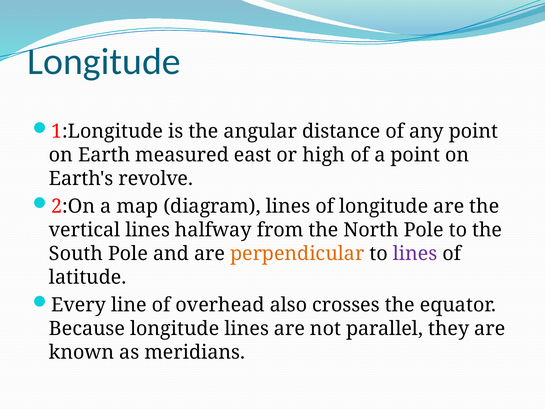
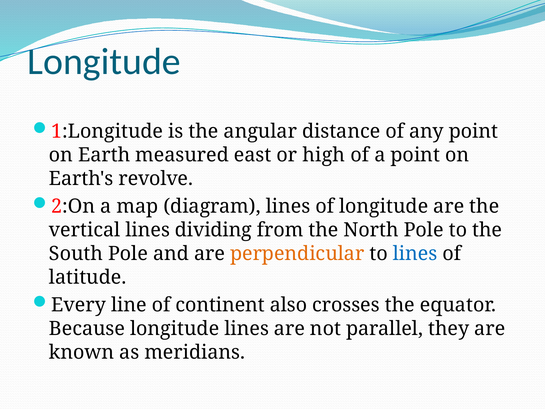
halfway: halfway -> dividing (213, 230)
lines colour: purple -> blue (415, 254)
overhead: overhead -> continent (220, 305)
